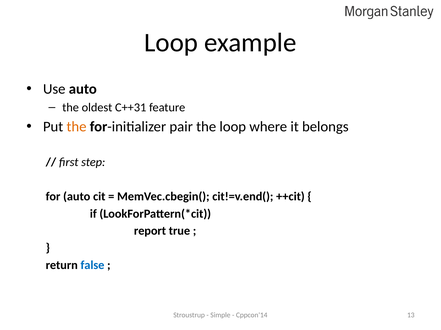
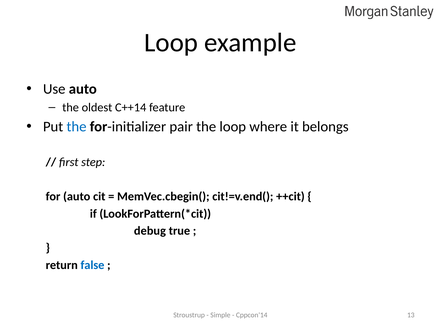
C++31: C++31 -> C++14 (131, 108)
the colour: orange -> blue (77, 127)
report: report -> debug (150, 231)
